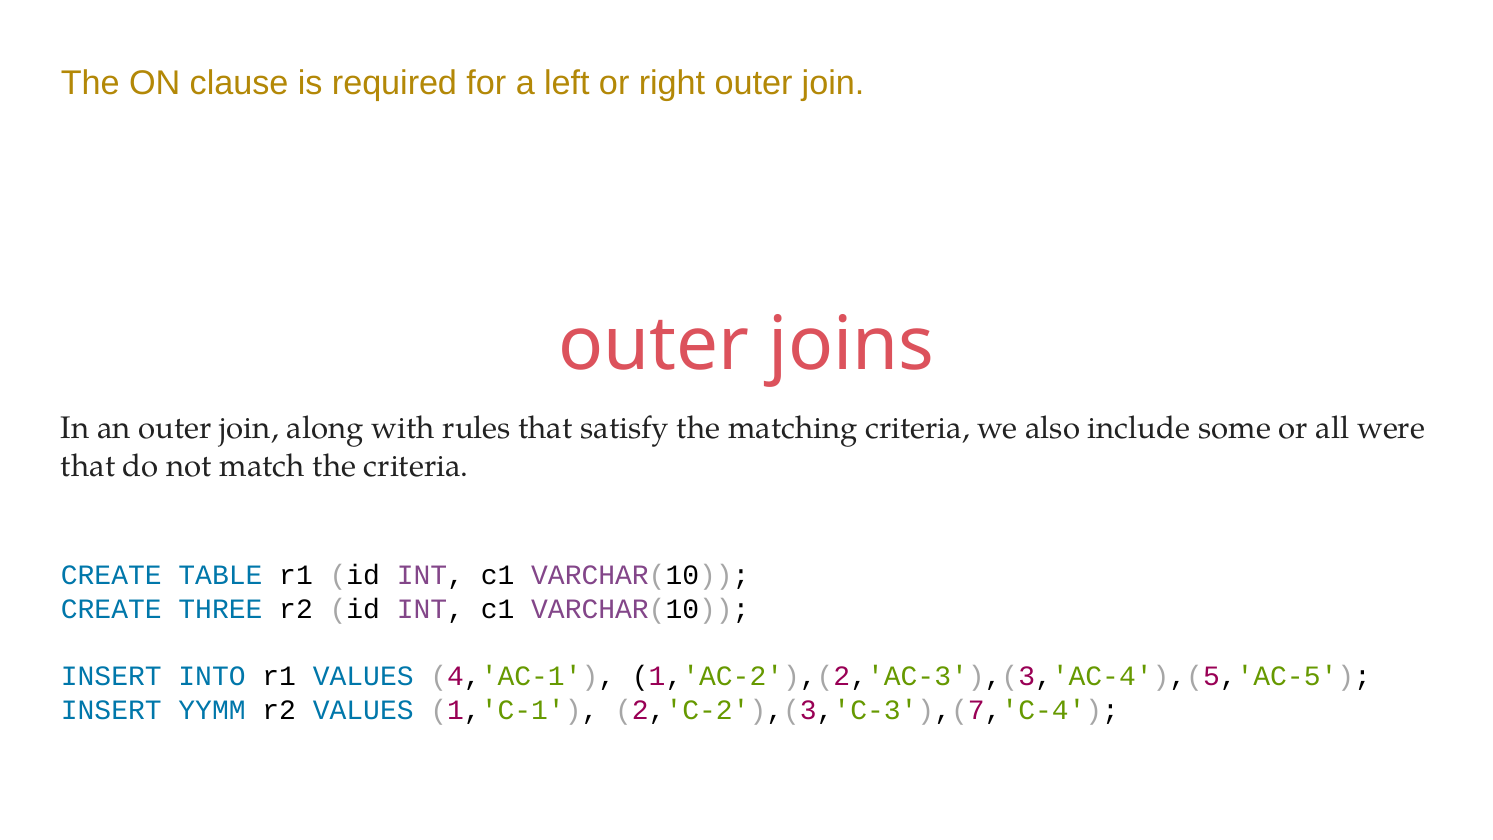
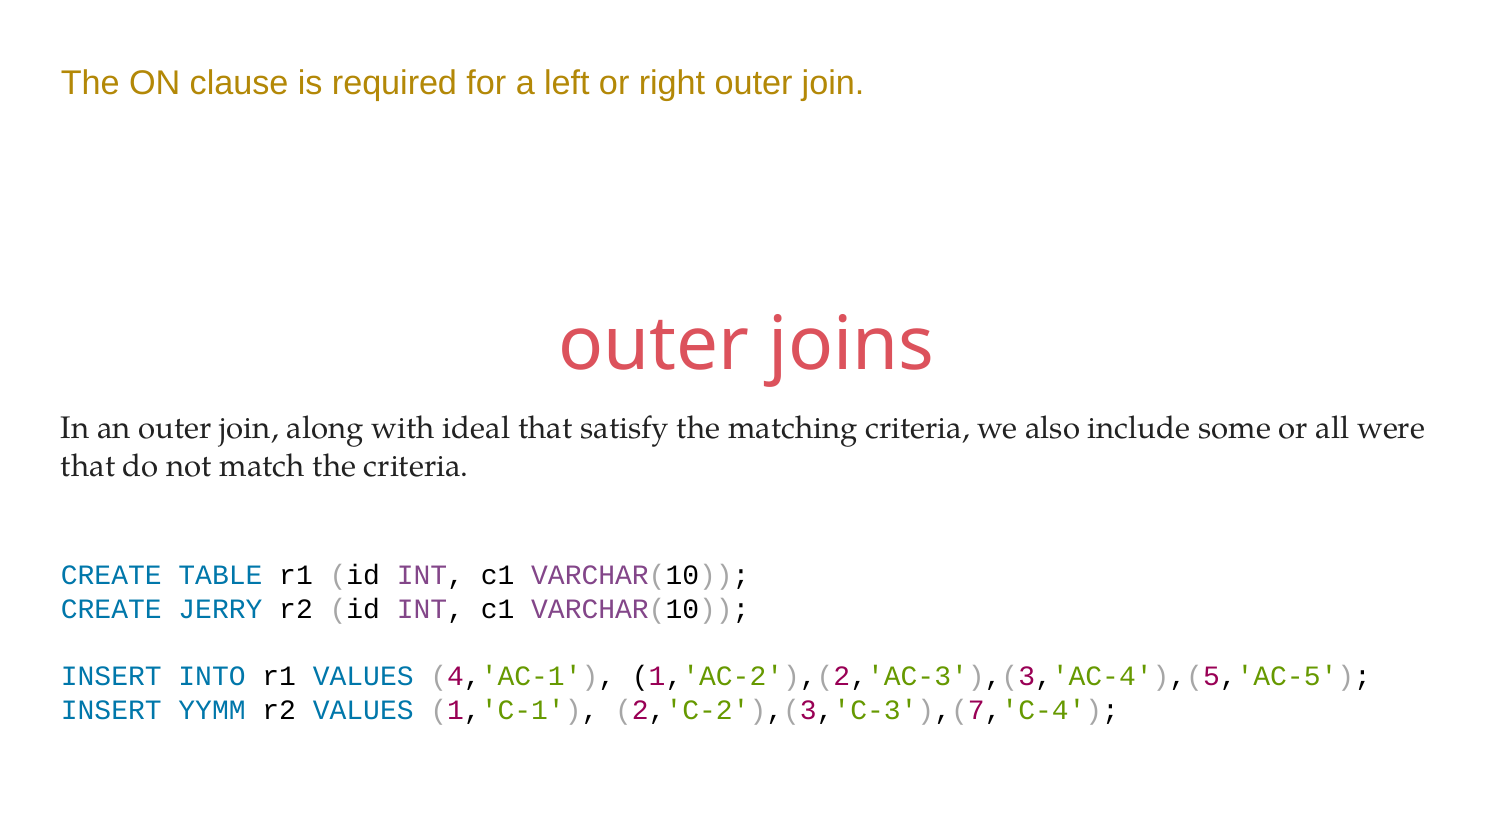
rules: rules -> ideal (477, 428)
THREE: THREE -> JERRY (220, 609)
